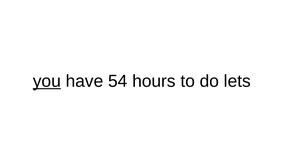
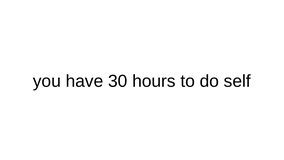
you underline: present -> none (47, 81)
54: 54 -> 30 (118, 81)
lets: lets -> self (237, 81)
